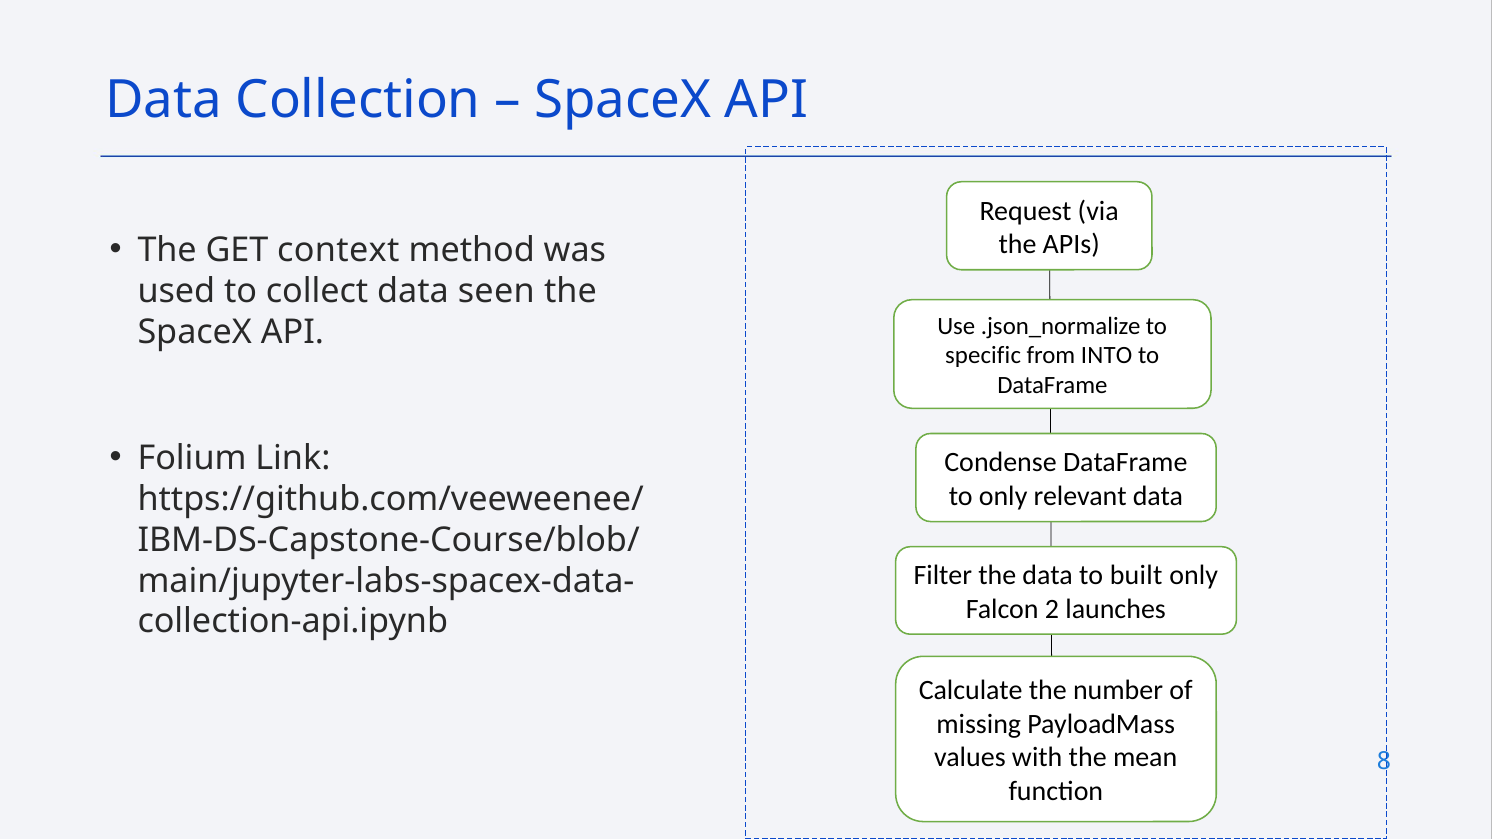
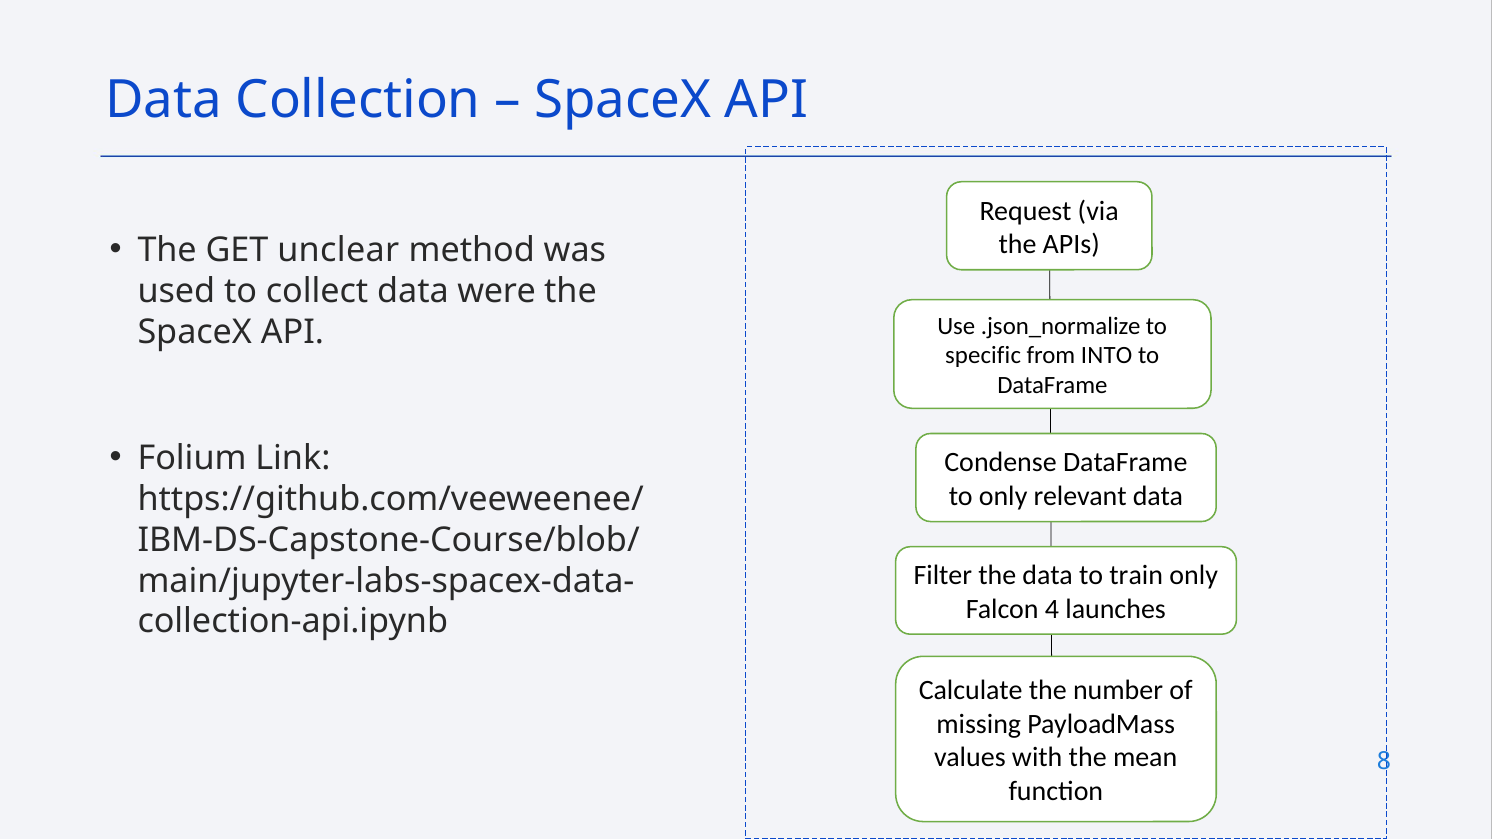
context: context -> unclear (338, 251)
seen: seen -> were (497, 292)
built: built -> train (1136, 576)
2: 2 -> 4 (1052, 609)
